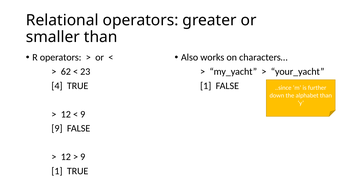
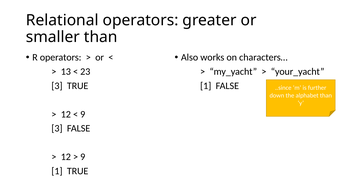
62: 62 -> 13 (66, 72)
4: 4 -> 3 (57, 86)
9: 9 -> 3 (57, 129)
